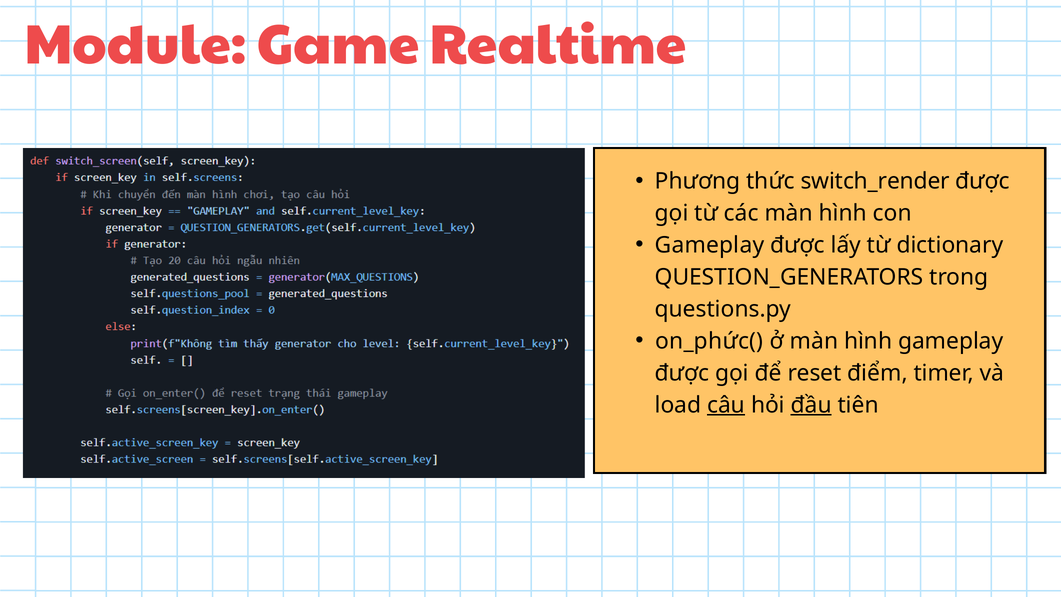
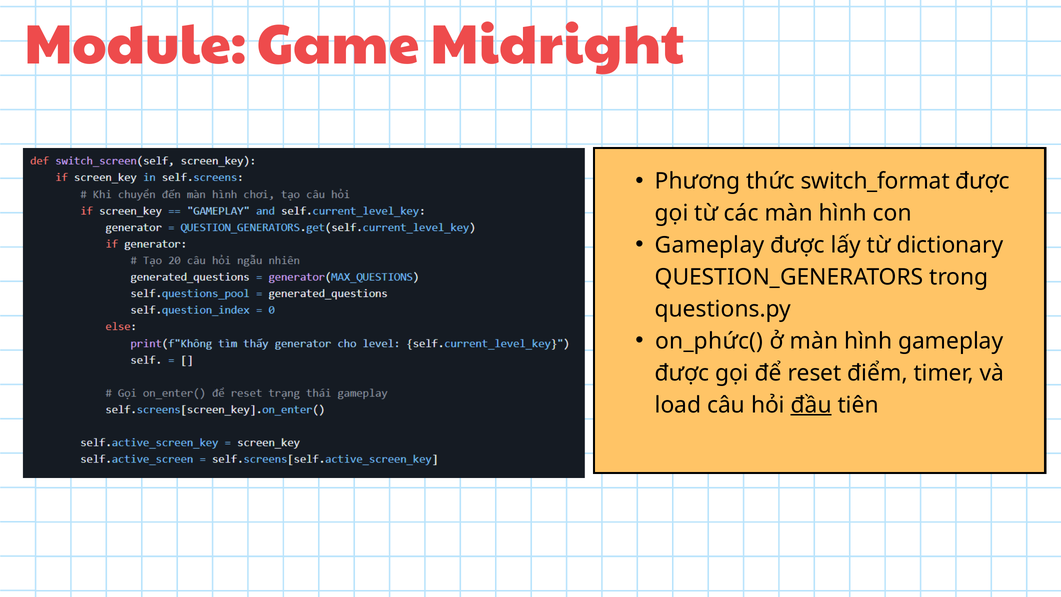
Realtime: Realtime -> Midright (558, 45)
switch_render: switch_render -> switch_format (875, 181)
câu underline: present -> none (726, 405)
